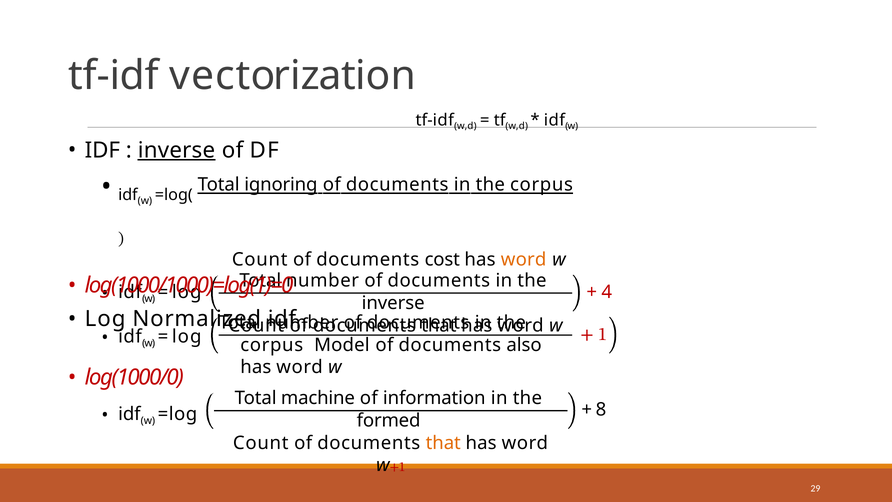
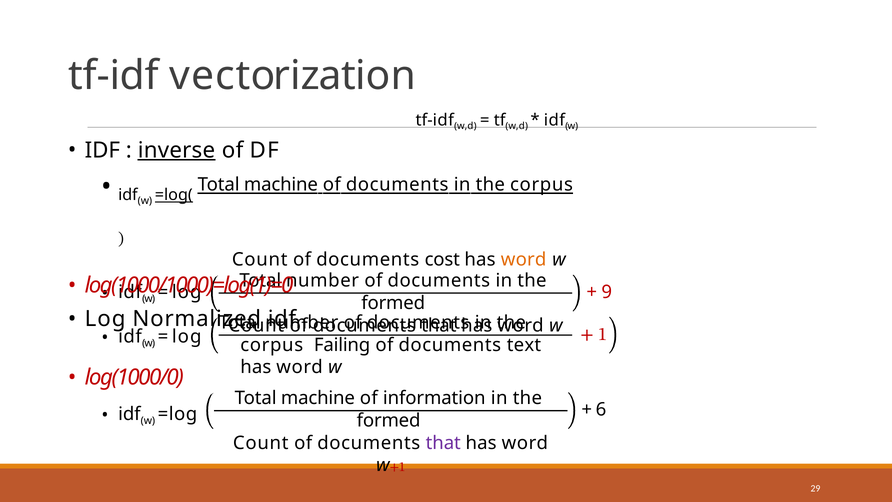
=log( underline: none -> present (174, 195)
ignoring: ignoring -> machine (281, 185)
4: 4 -> 9 (607, 292)
inverse: inverse -> formed (393, 303)
Model: Model -> Failing (342, 345)
also: also -> text (524, 345)
8: 8 -> 6 (601, 410)
that colour: orange -> purple (443, 443)
